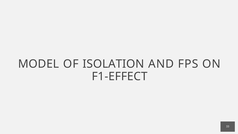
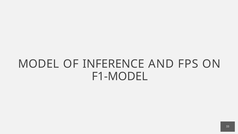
ISOLATION: ISOLATION -> INFERENCE (113, 64)
F1-EFFECT: F1-EFFECT -> F1-MODEL (120, 76)
